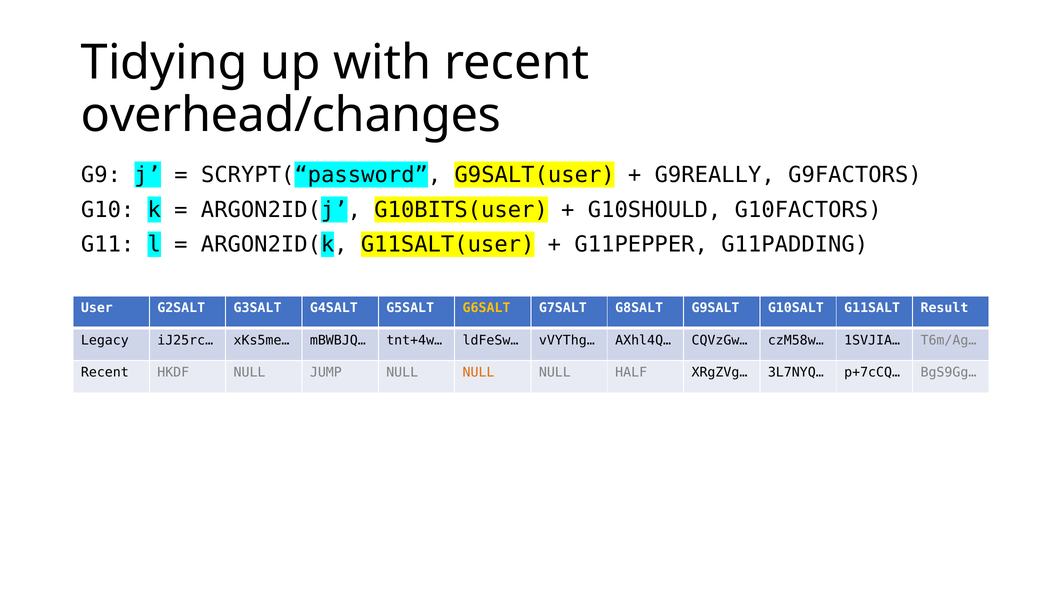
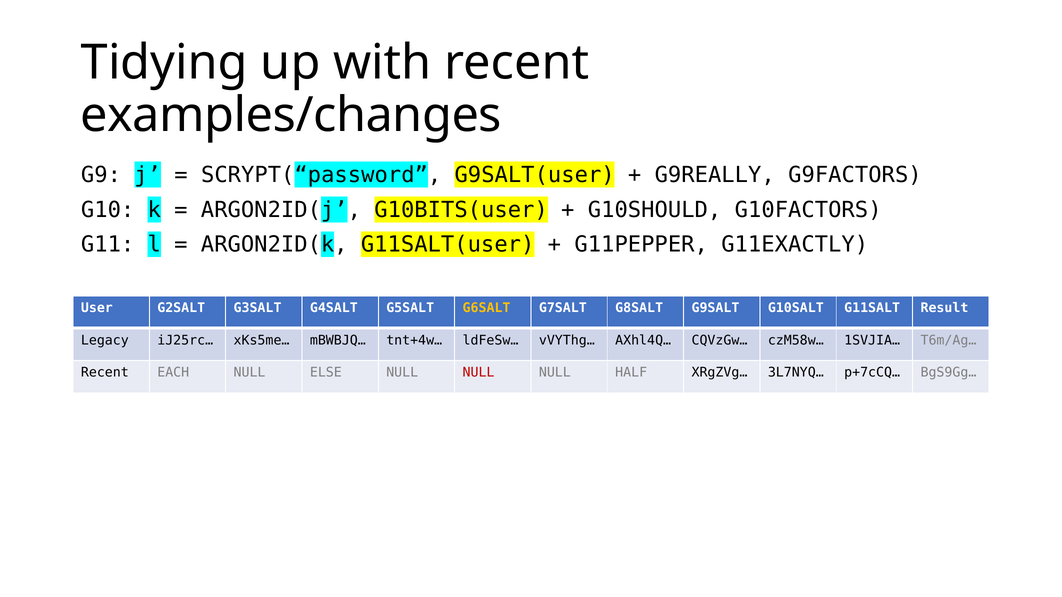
overhead/changes: overhead/changes -> examples/changes (291, 115)
G11PADDING: G11PADDING -> G11EXACTLY (795, 245)
HKDF: HKDF -> EACH (173, 373)
JUMP: JUMP -> ELSE (326, 373)
NULL colour: orange -> red (479, 373)
